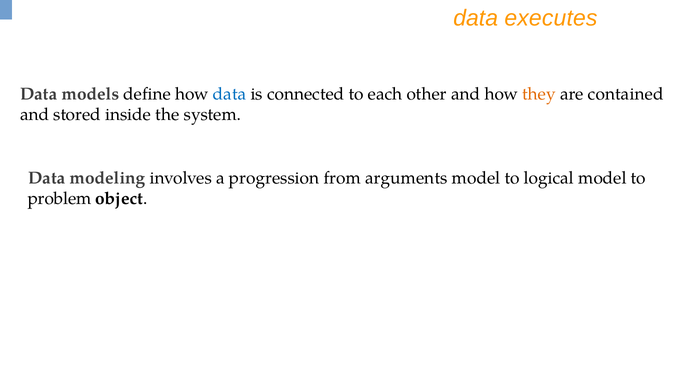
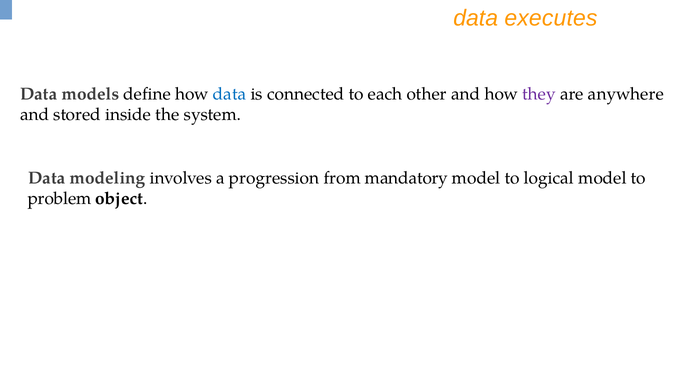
they colour: orange -> purple (539, 94)
contained: contained -> anywhere (626, 94)
arguments: arguments -> mandatory (406, 178)
